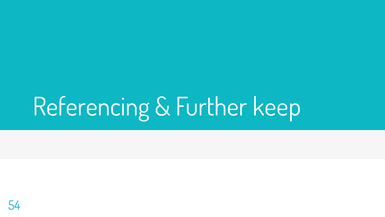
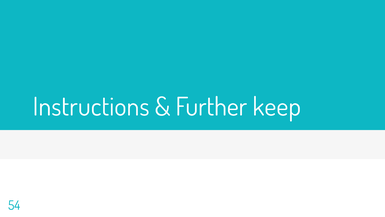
Referencing: Referencing -> Instructions (91, 107)
